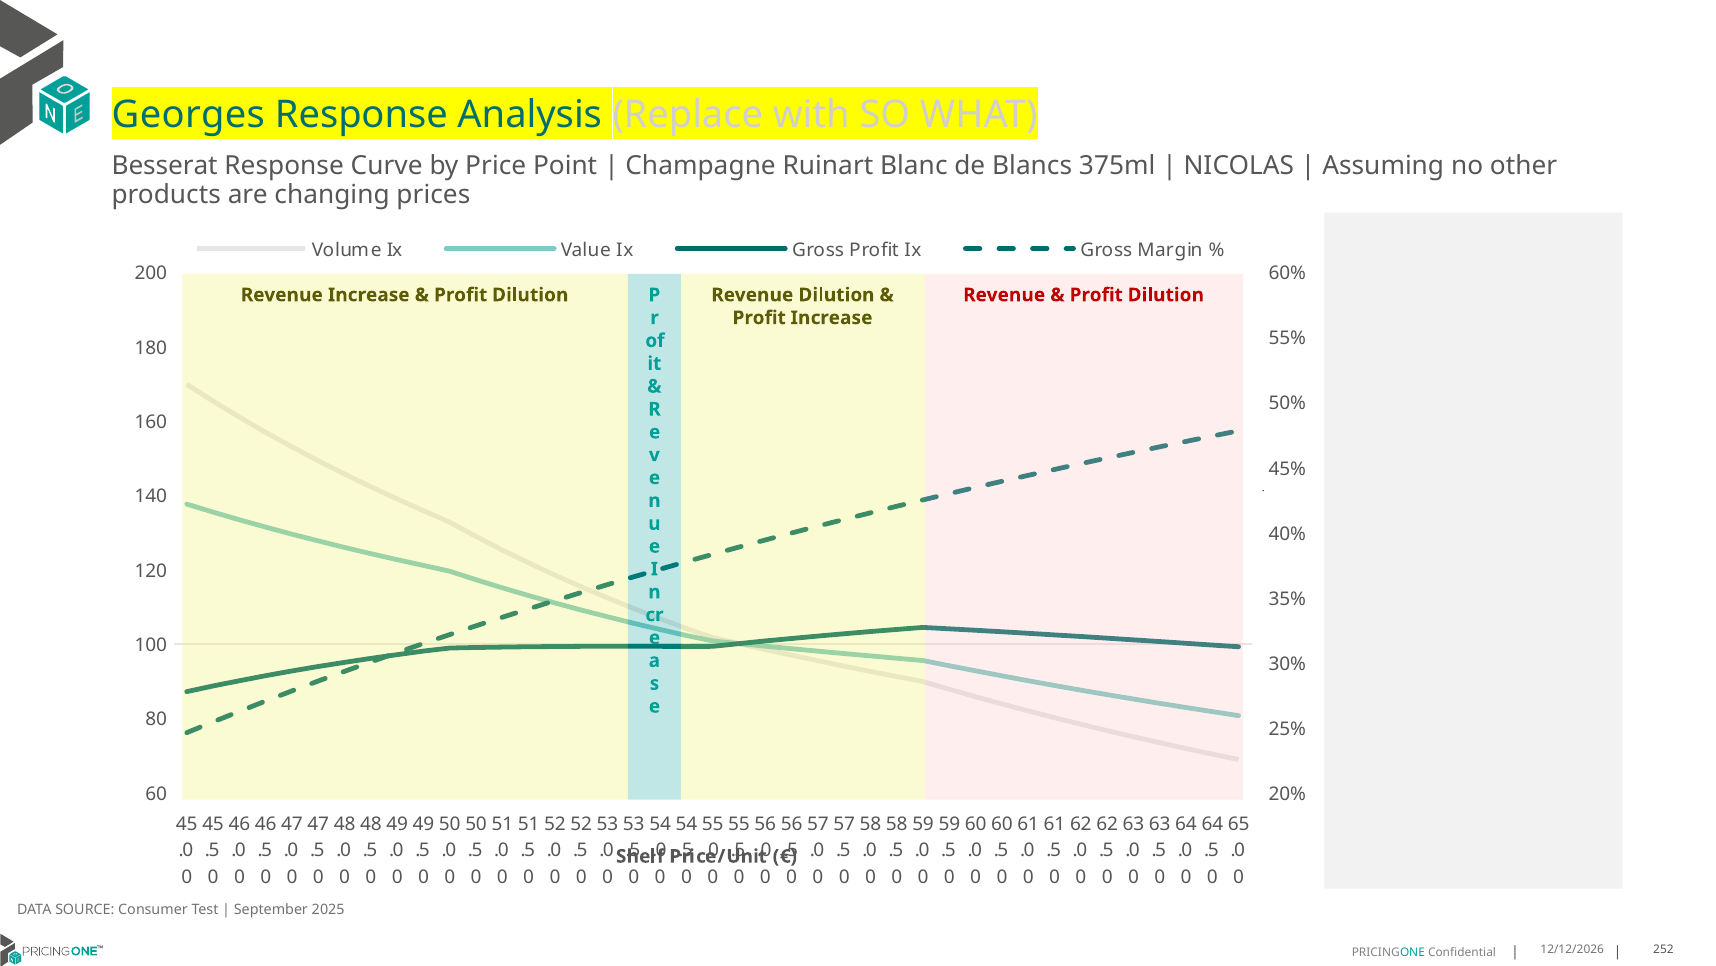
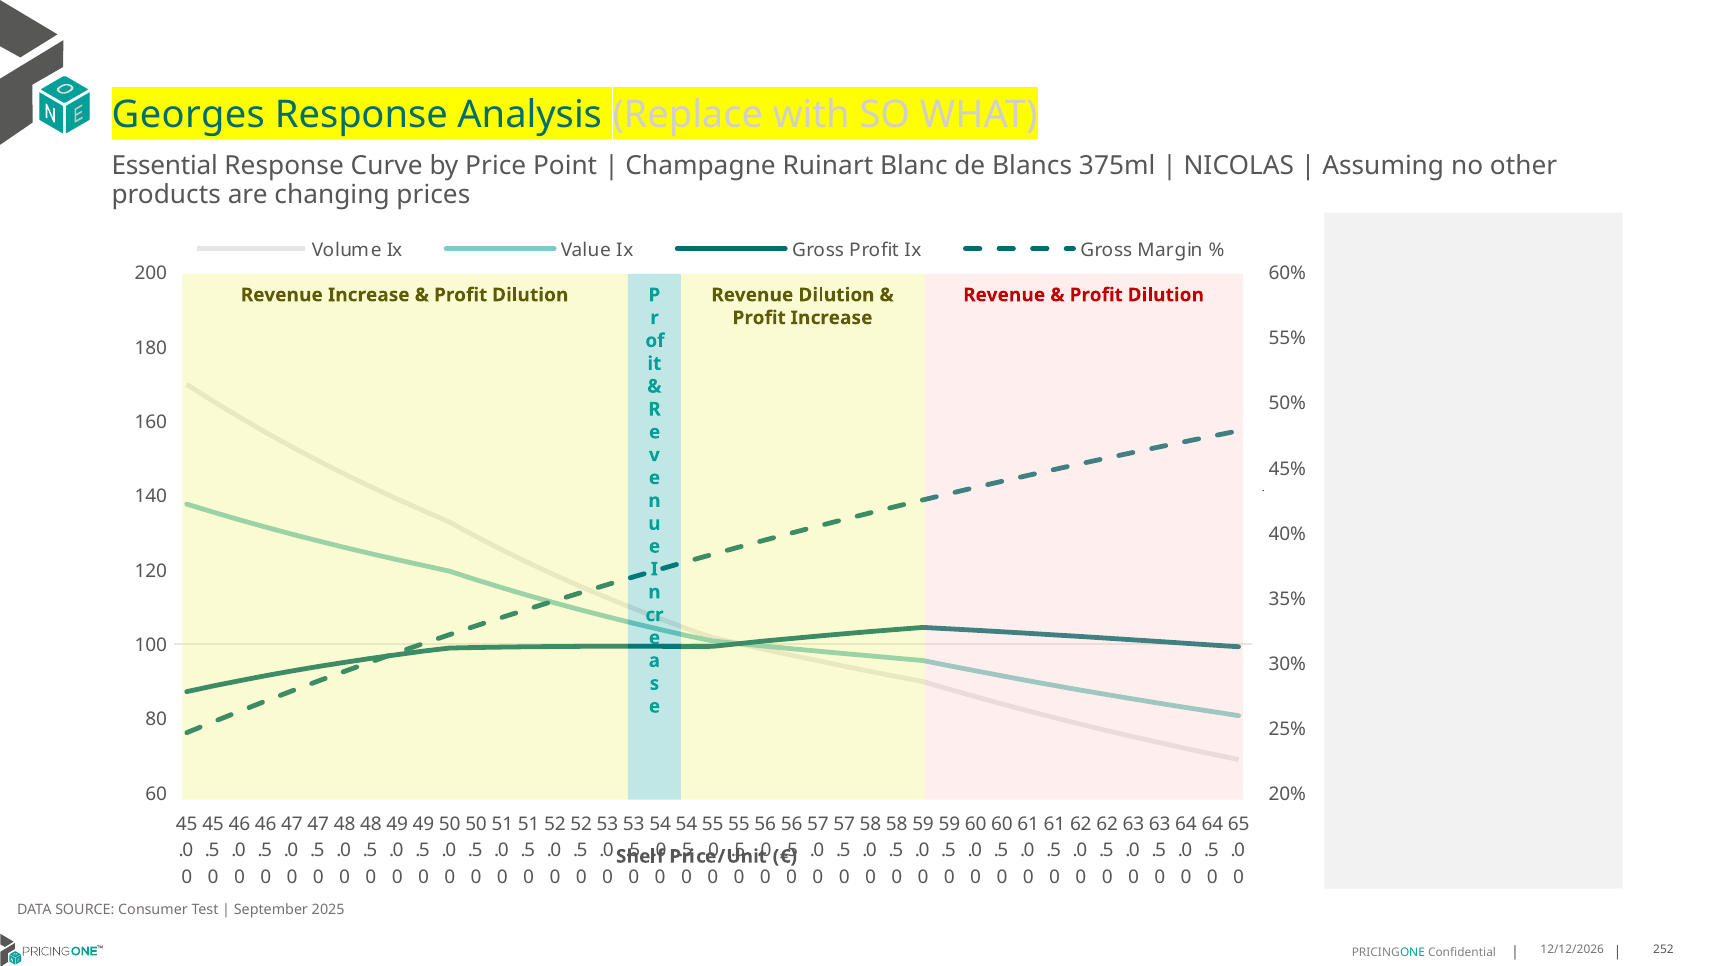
Besserat: Besserat -> Essential (165, 166)
